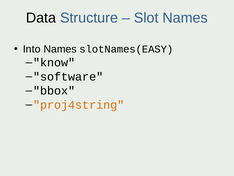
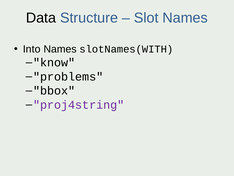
slotNames(EASY: slotNames(EASY -> slotNames(WITH (126, 49)
software: software -> problems (68, 76)
proj4string colour: orange -> purple (79, 105)
